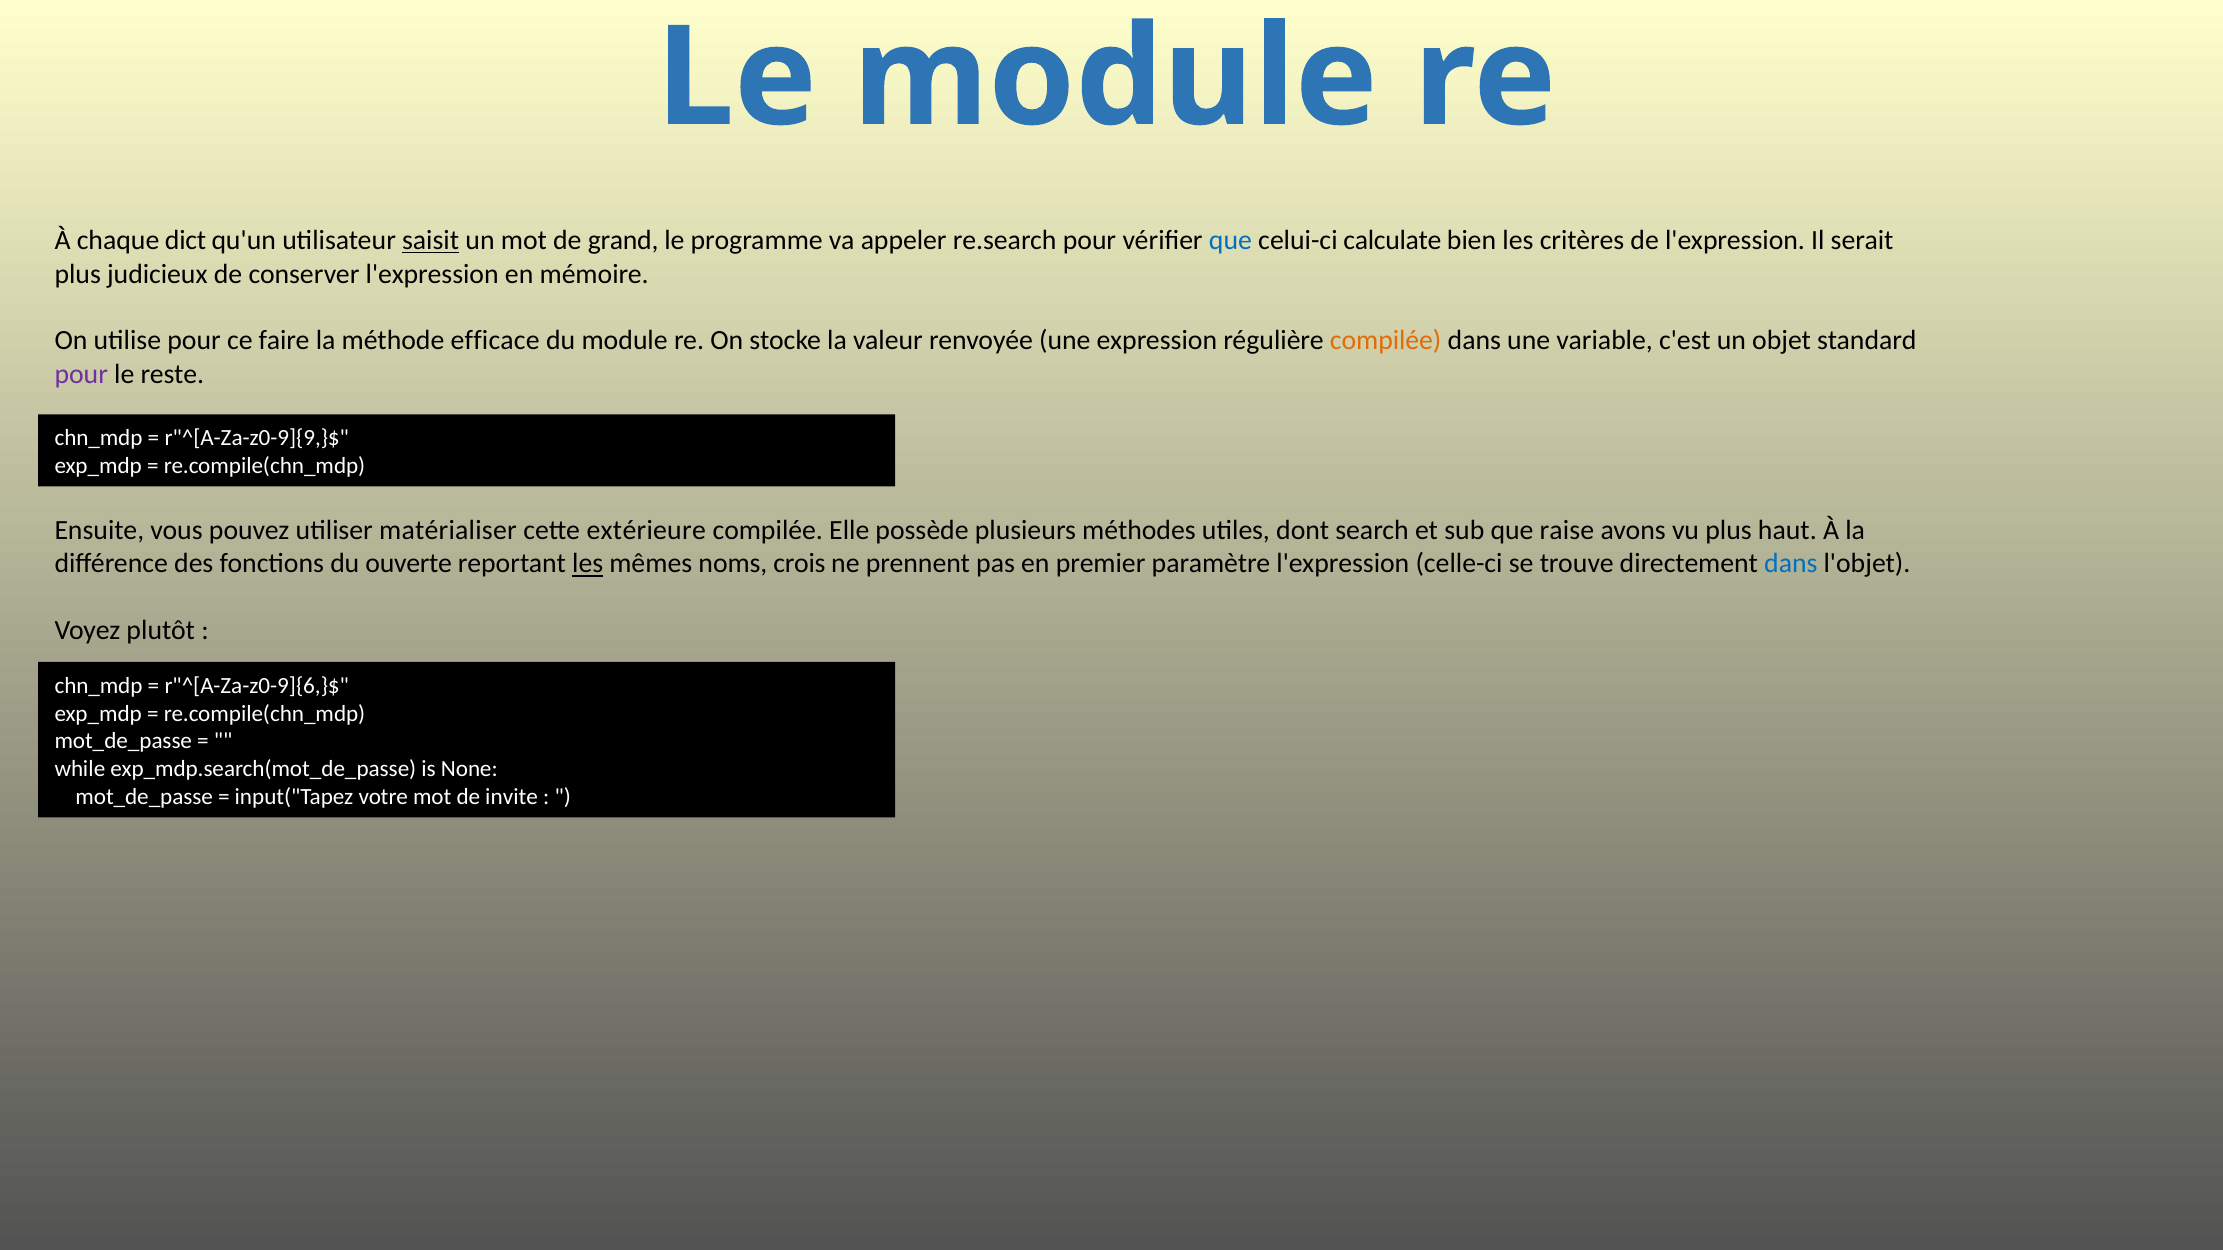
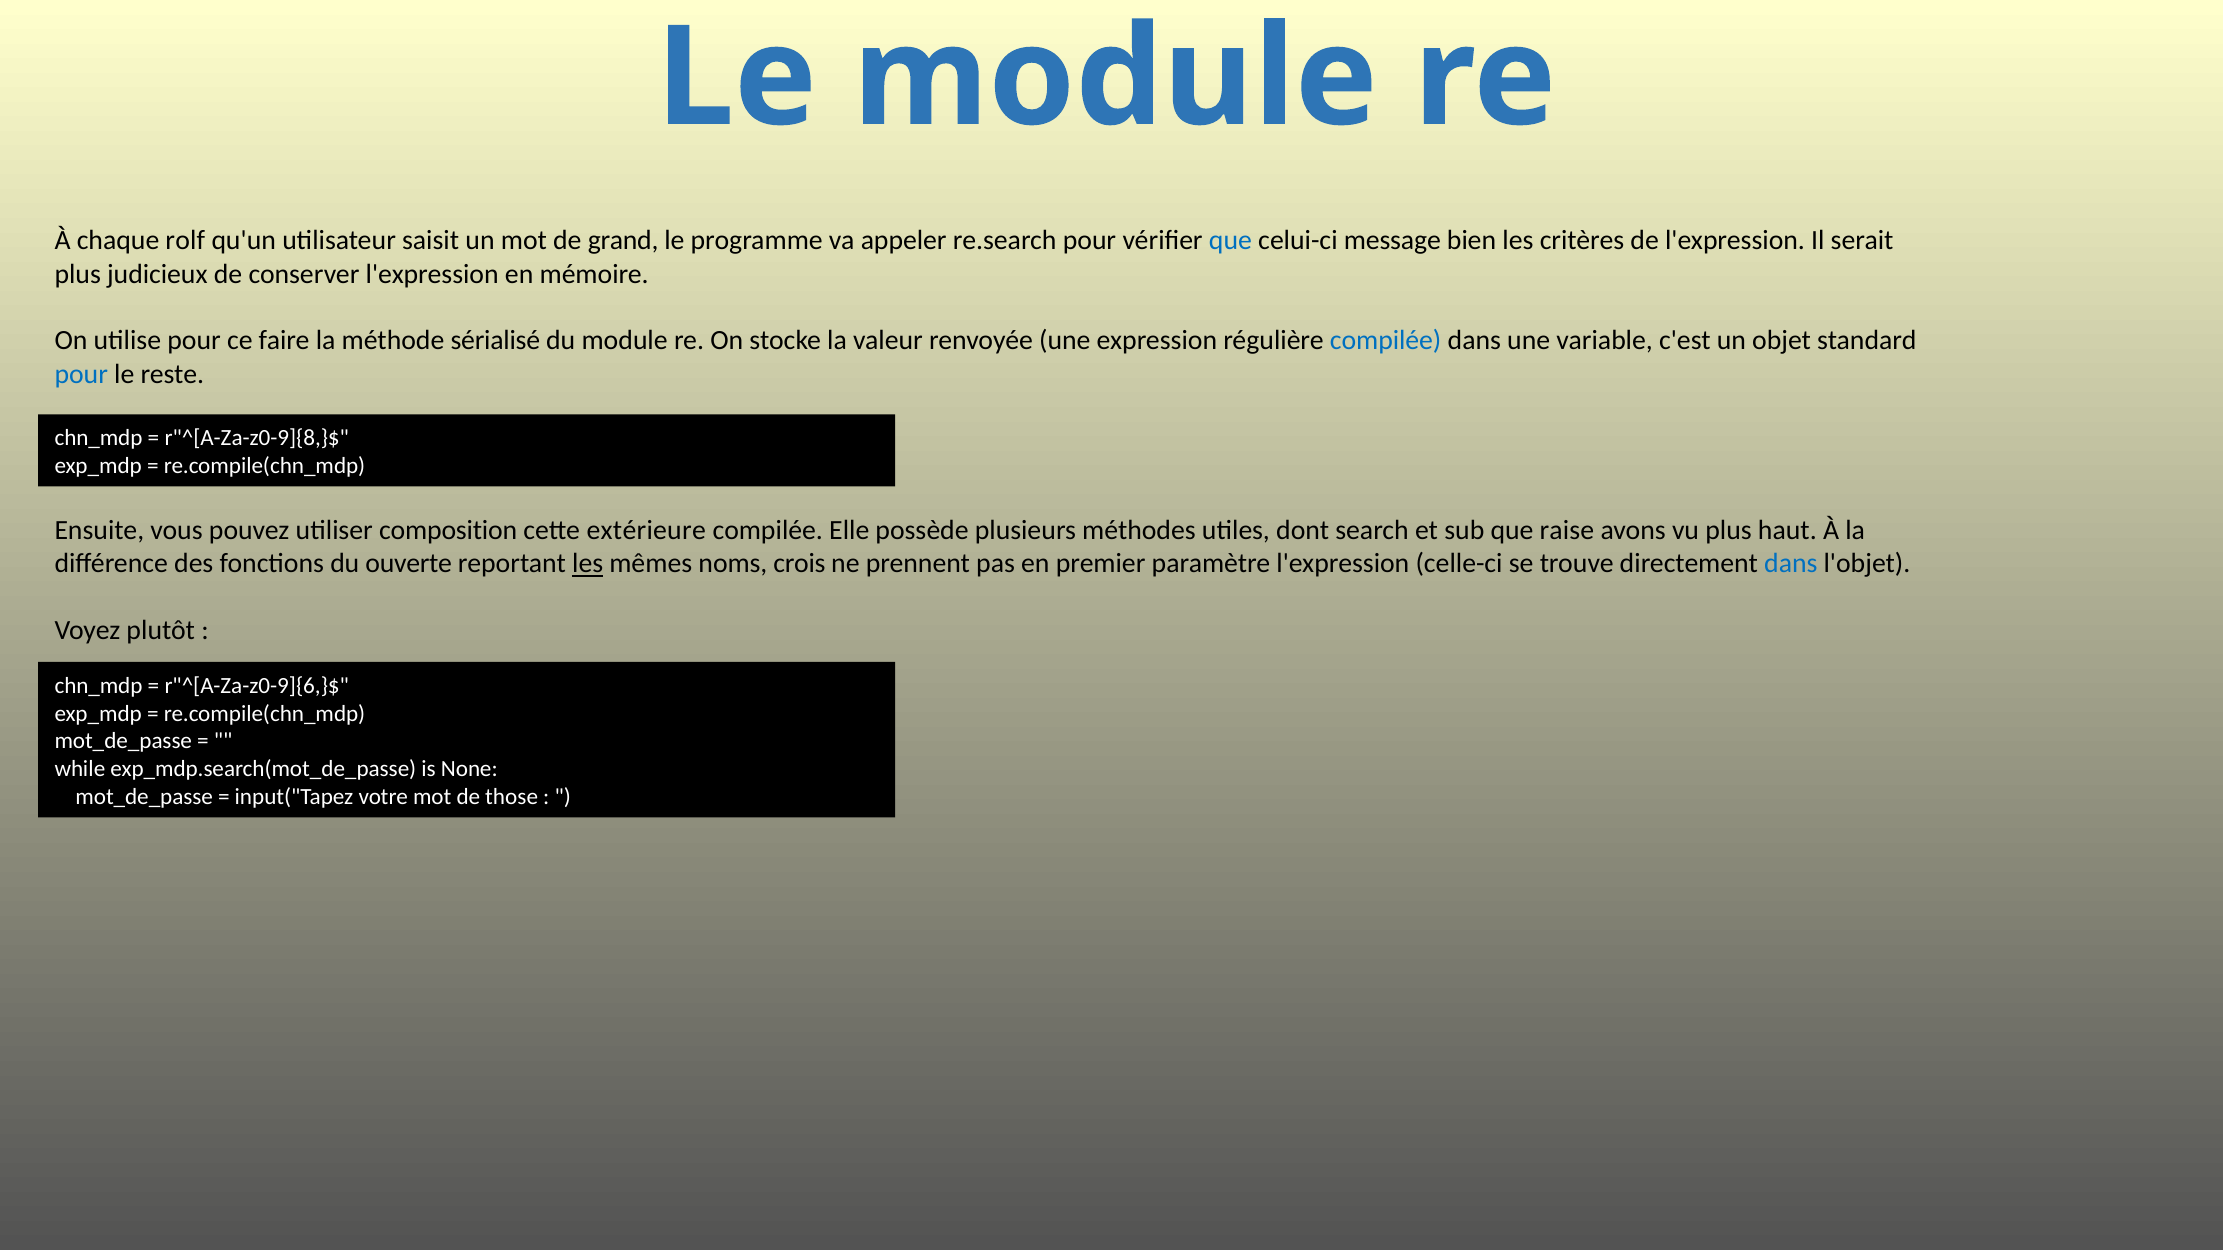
dict: dict -> rolf (185, 241)
saisit underline: present -> none (431, 241)
calculate: calculate -> message (1392, 241)
efficace: efficace -> sérialisé (495, 341)
compilée colour: orange -> blue (1386, 341)
pour colour: purple -> blue (81, 374)
r"^[A-Za-z0-9]{9,}$: r"^[A-Za-z0-9]{9,}$ -> r"^[A-Za-z0-9]{8,}$ (257, 438)
matérialiser: matérialiser -> composition (448, 531)
invite: invite -> those (512, 797)
